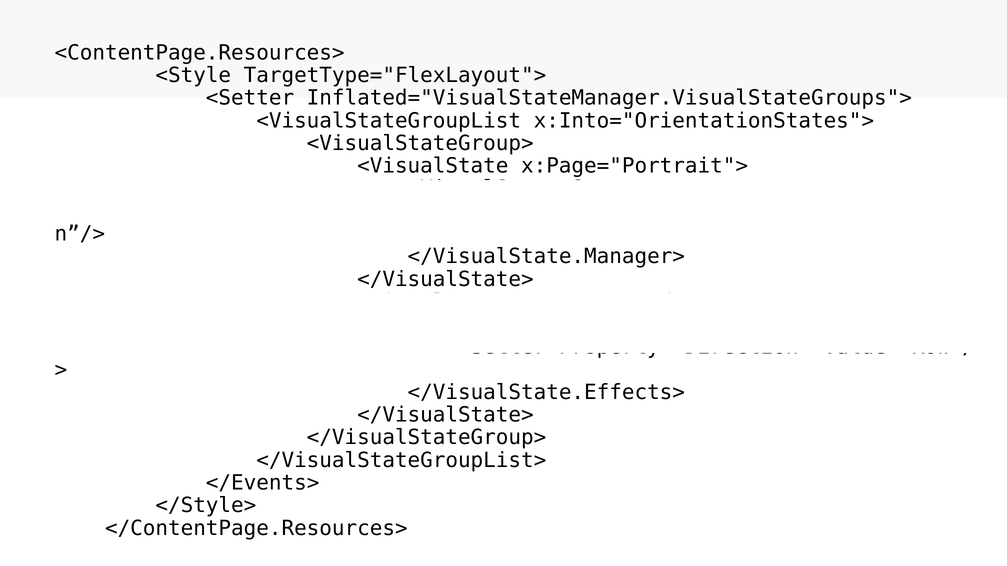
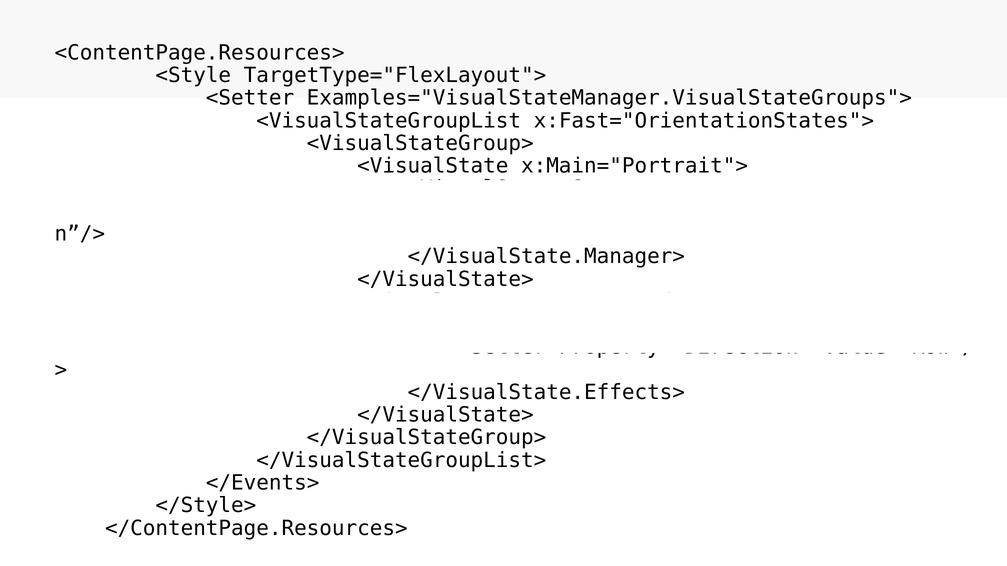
Inflated="VisualStateManager.VisualStateGroups">: Inflated="VisualStateManager.VisualStateGroups"> -> Examples="VisualStateManager.VisualStateGroups"> (609, 98)
x:Into="OrientationStates">: x:Into="OrientationStates"> -> x:Fast="OrientationStates"> (704, 121)
x:Page="Portrait">: x:Page="Portrait"> -> x:Main="Portrait"> (635, 166)
